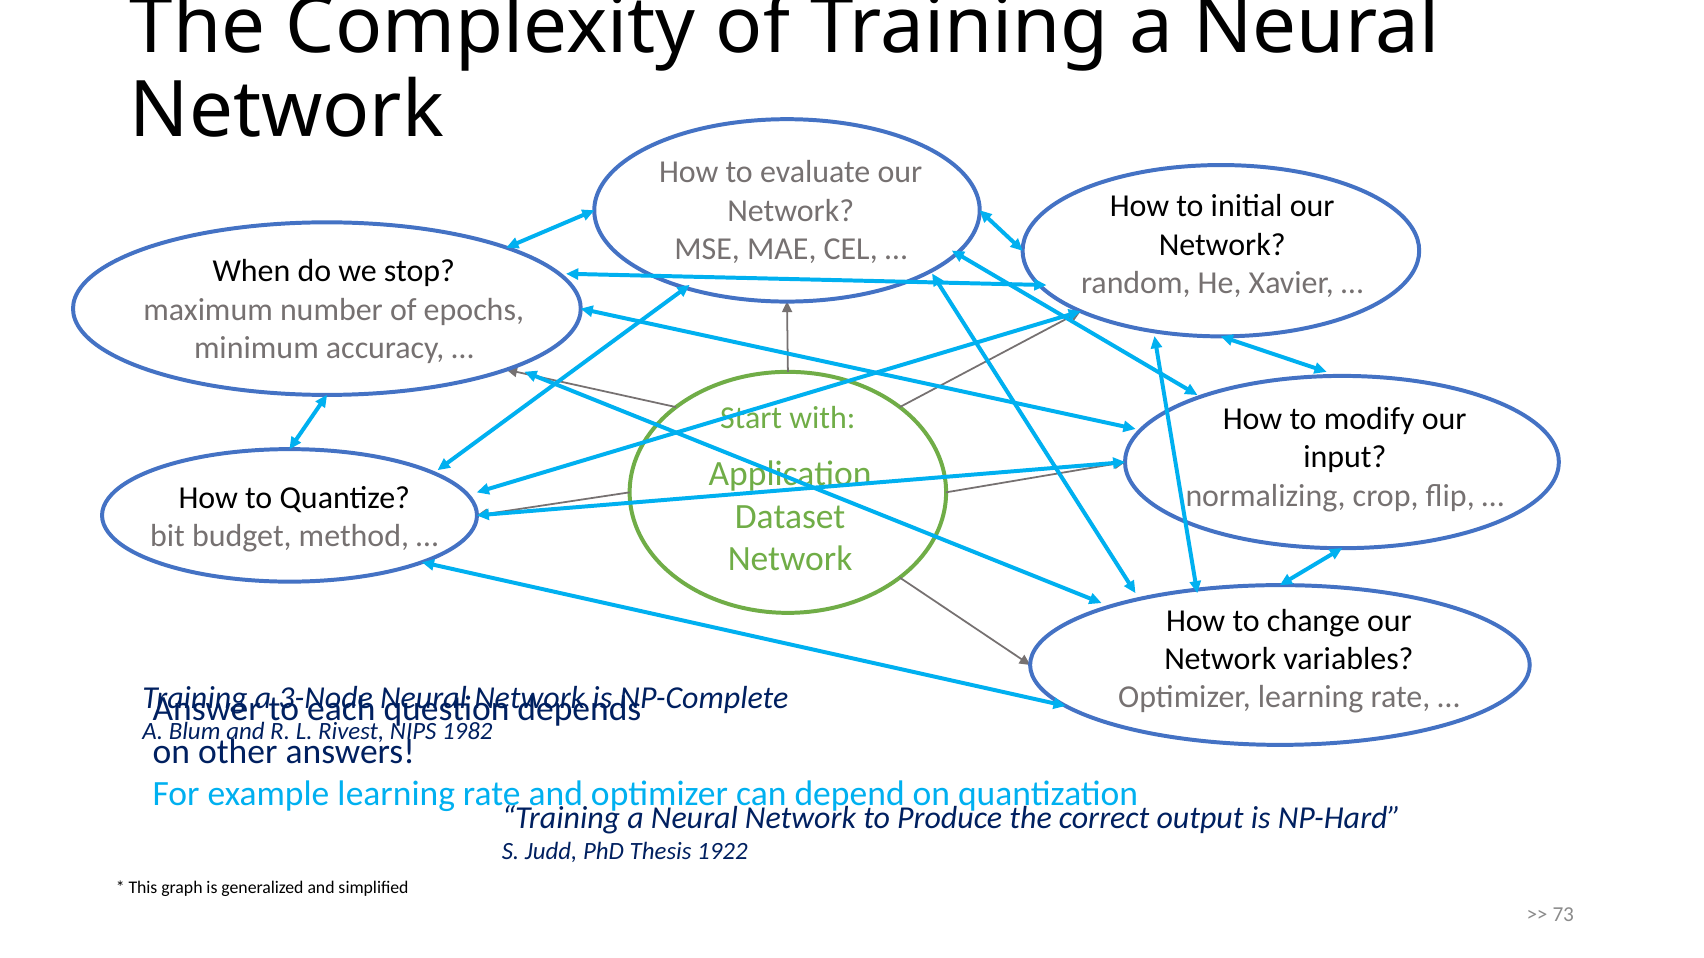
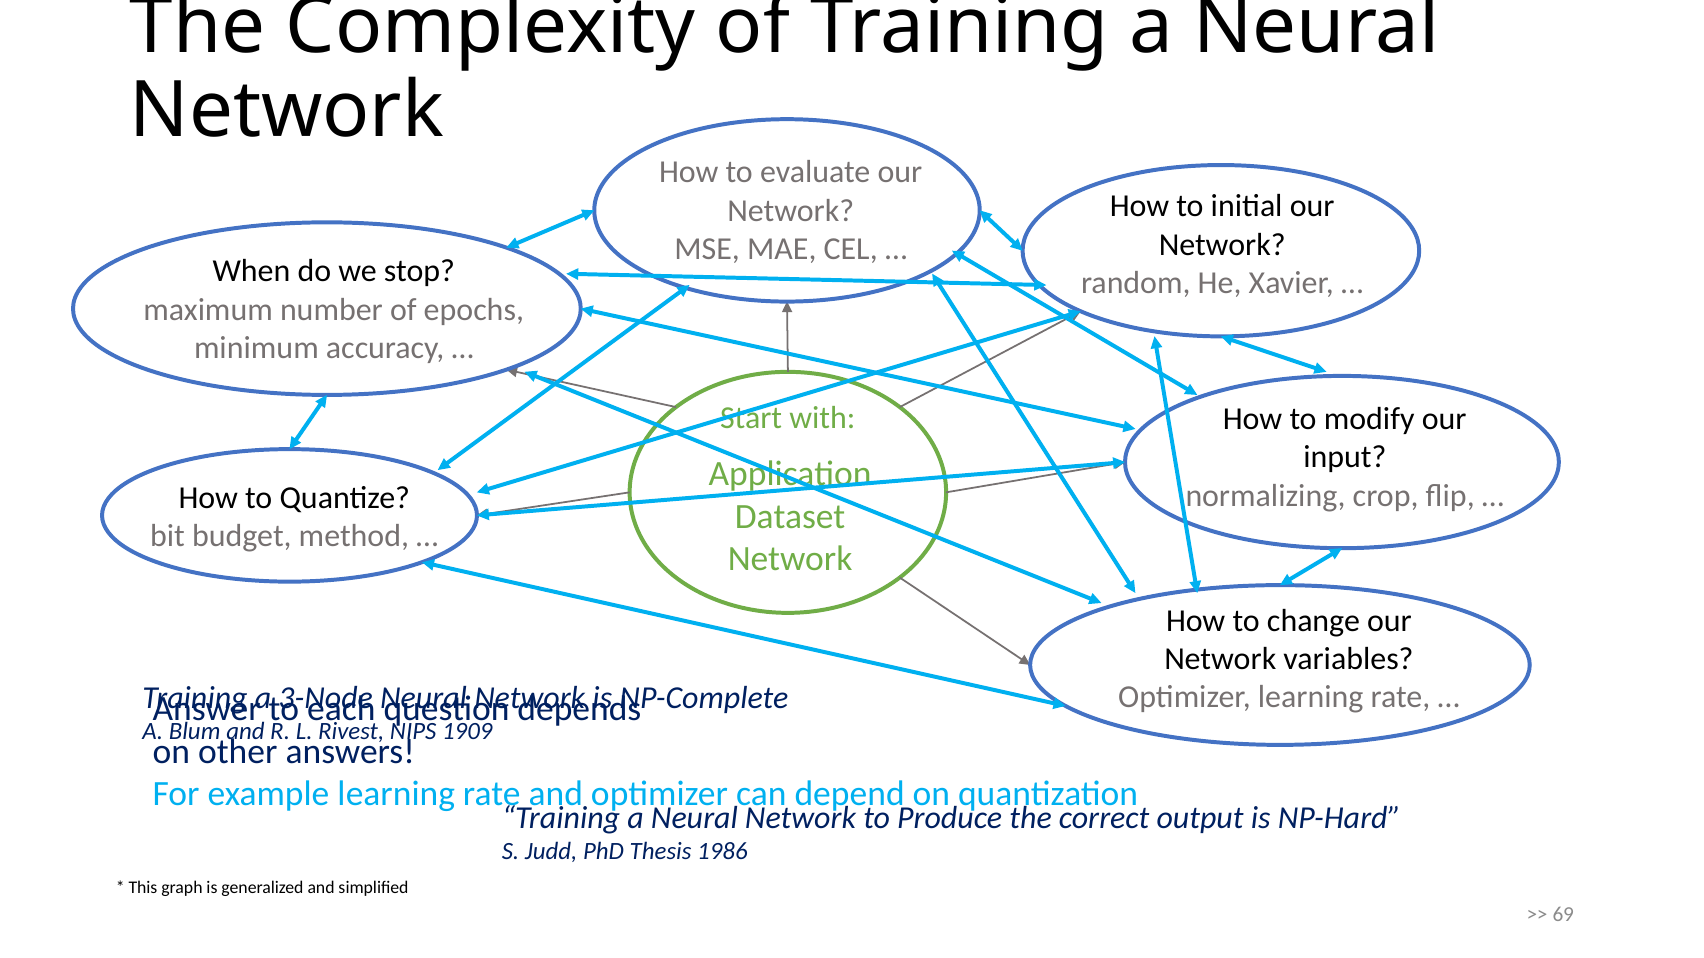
1982: 1982 -> 1909 (467, 732)
1922: 1922 -> 1986 (722, 852)
73: 73 -> 69 (1563, 915)
